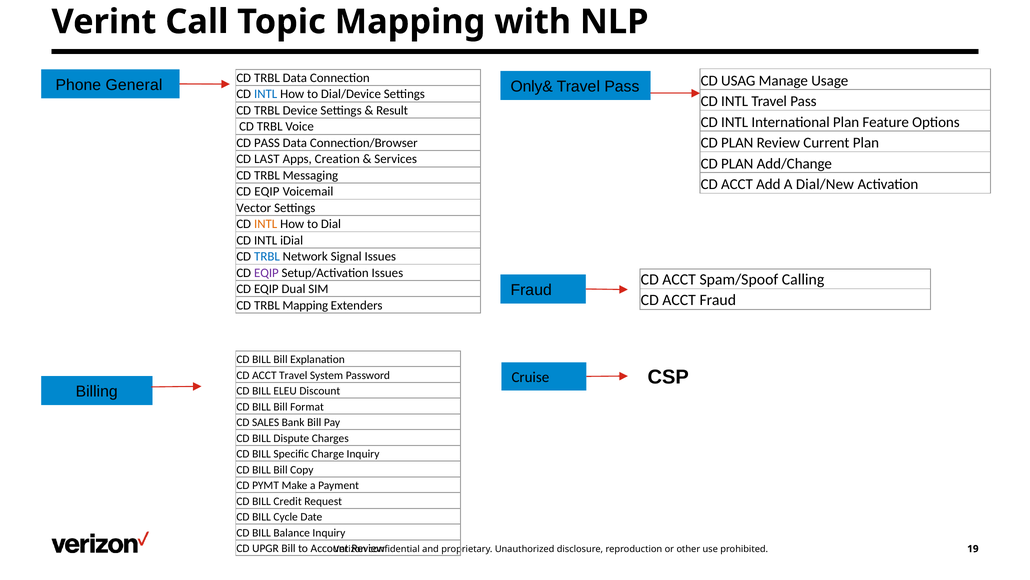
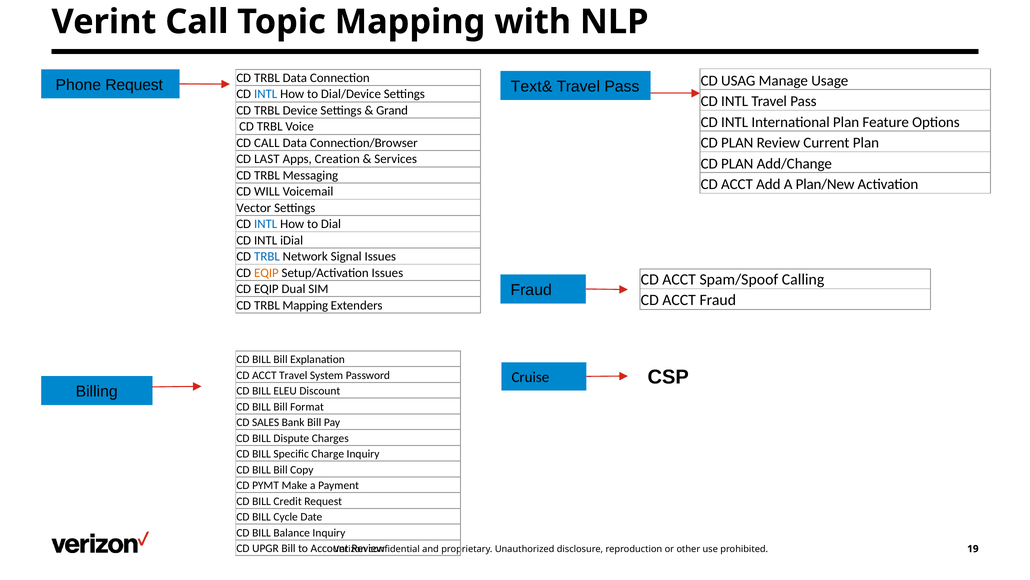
Phone General: General -> Request (134, 85)
Only&: Only& -> Text& (532, 86)
Result: Result -> Grand (392, 110)
CD PASS: PASS -> CALL (267, 143)
Dial/New: Dial/New -> Plan/New (825, 184)
EQIP: EQIP -> WILL (267, 191)
INTL colour: orange -> blue (266, 224)
EQIP colour: purple -> orange (266, 273)
